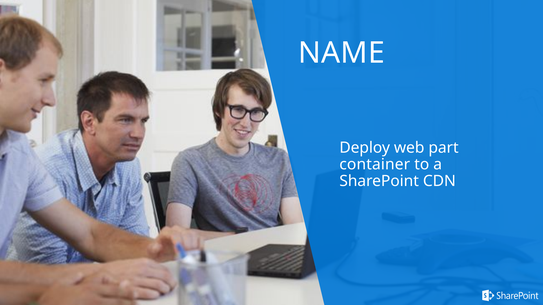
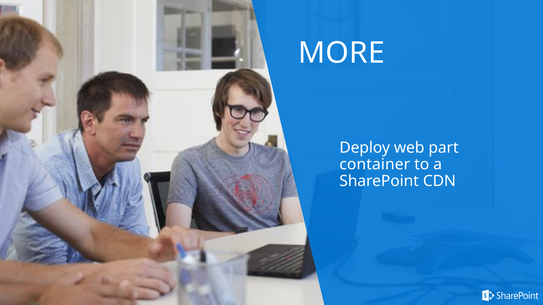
NAME: NAME -> MORE (341, 53)
